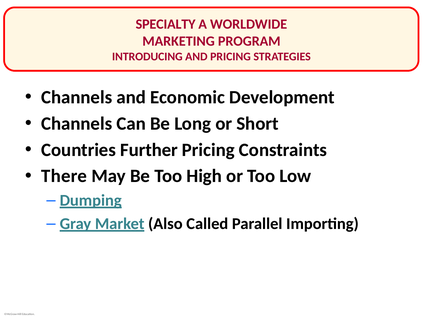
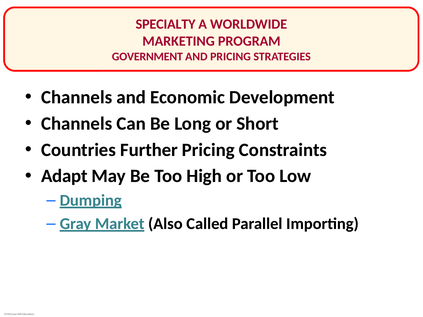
INTRODUCING: INTRODUCING -> GOVERNMENT (147, 57)
There: There -> Adapt (64, 176)
